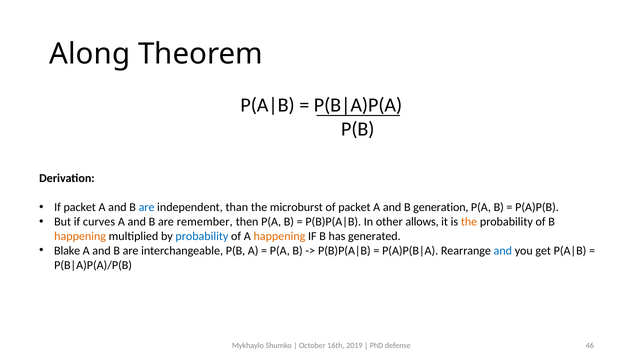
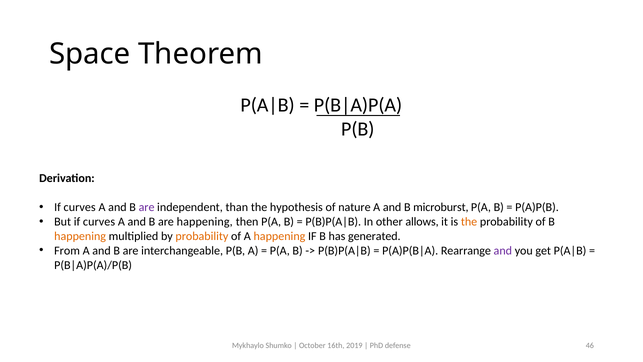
Along: Along -> Space (90, 54)
packet: packet -> curves (80, 207)
are colour: blue -> purple (147, 207)
microburst: microburst -> hypothesis (296, 207)
of packet: packet -> nature (354, 207)
generation: generation -> microburst (441, 207)
are remember: remember -> happening (205, 221)
probability colour: blue -> orange (202, 236)
Blake: Blake -> From (67, 250)
and colour: blue -> purple (503, 250)
